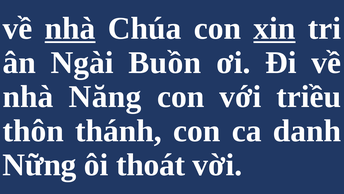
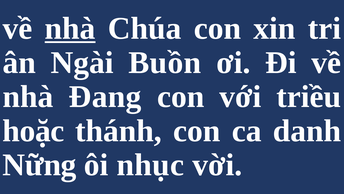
xin underline: present -> none (274, 28)
Năng: Năng -> Đang (105, 97)
thôn: thôn -> hoặc (33, 131)
thoát: thoát -> nhục (150, 165)
